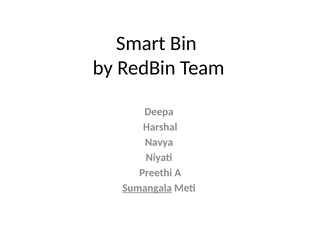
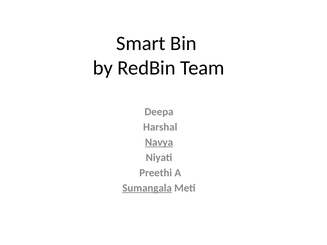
Navya underline: none -> present (159, 142)
